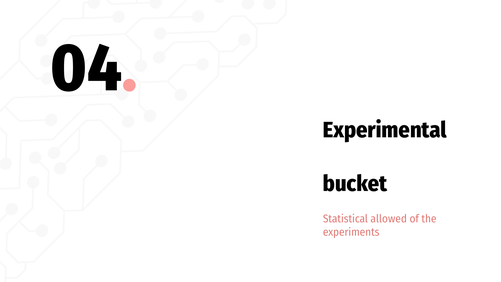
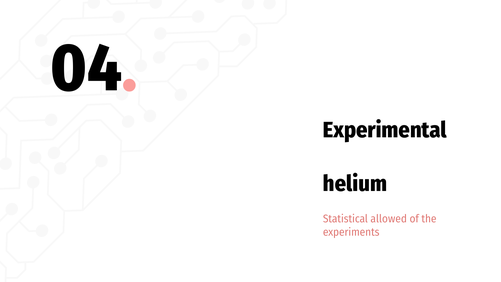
bucket: bucket -> helium (355, 184)
